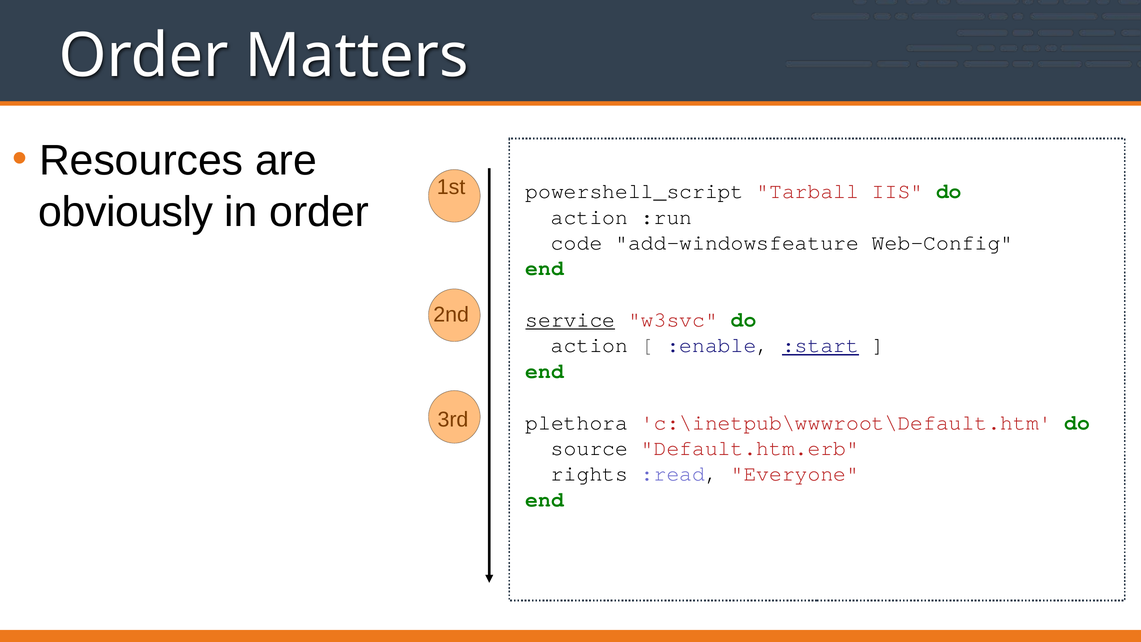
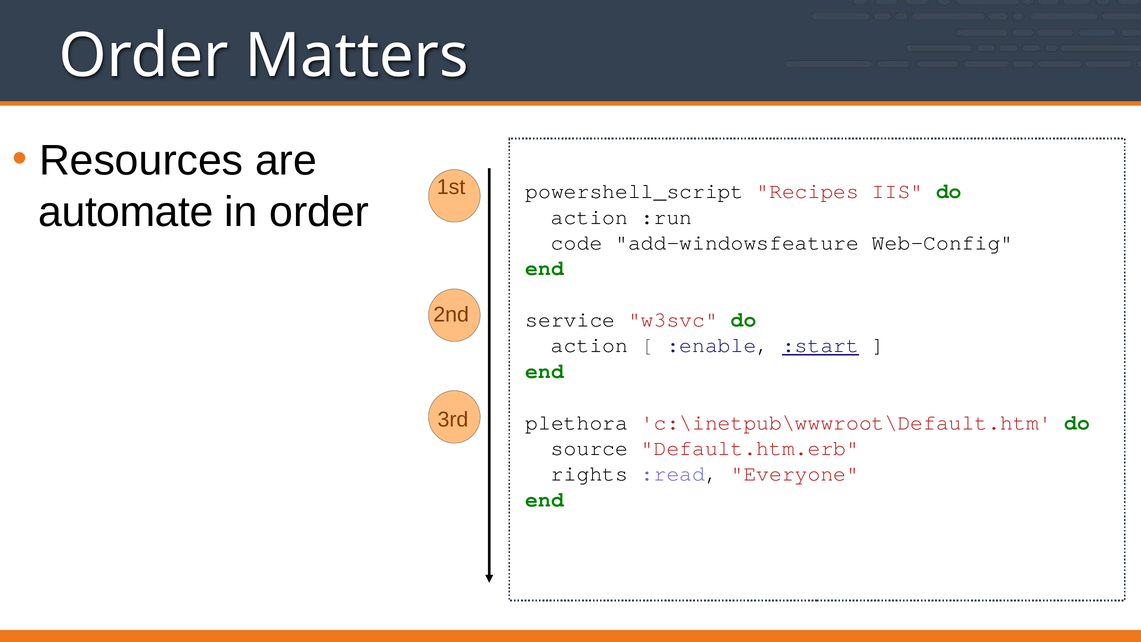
Tarball: Tarball -> Recipes (808, 191)
obviously: obviously -> automate (126, 212)
service underline: present -> none (570, 320)
